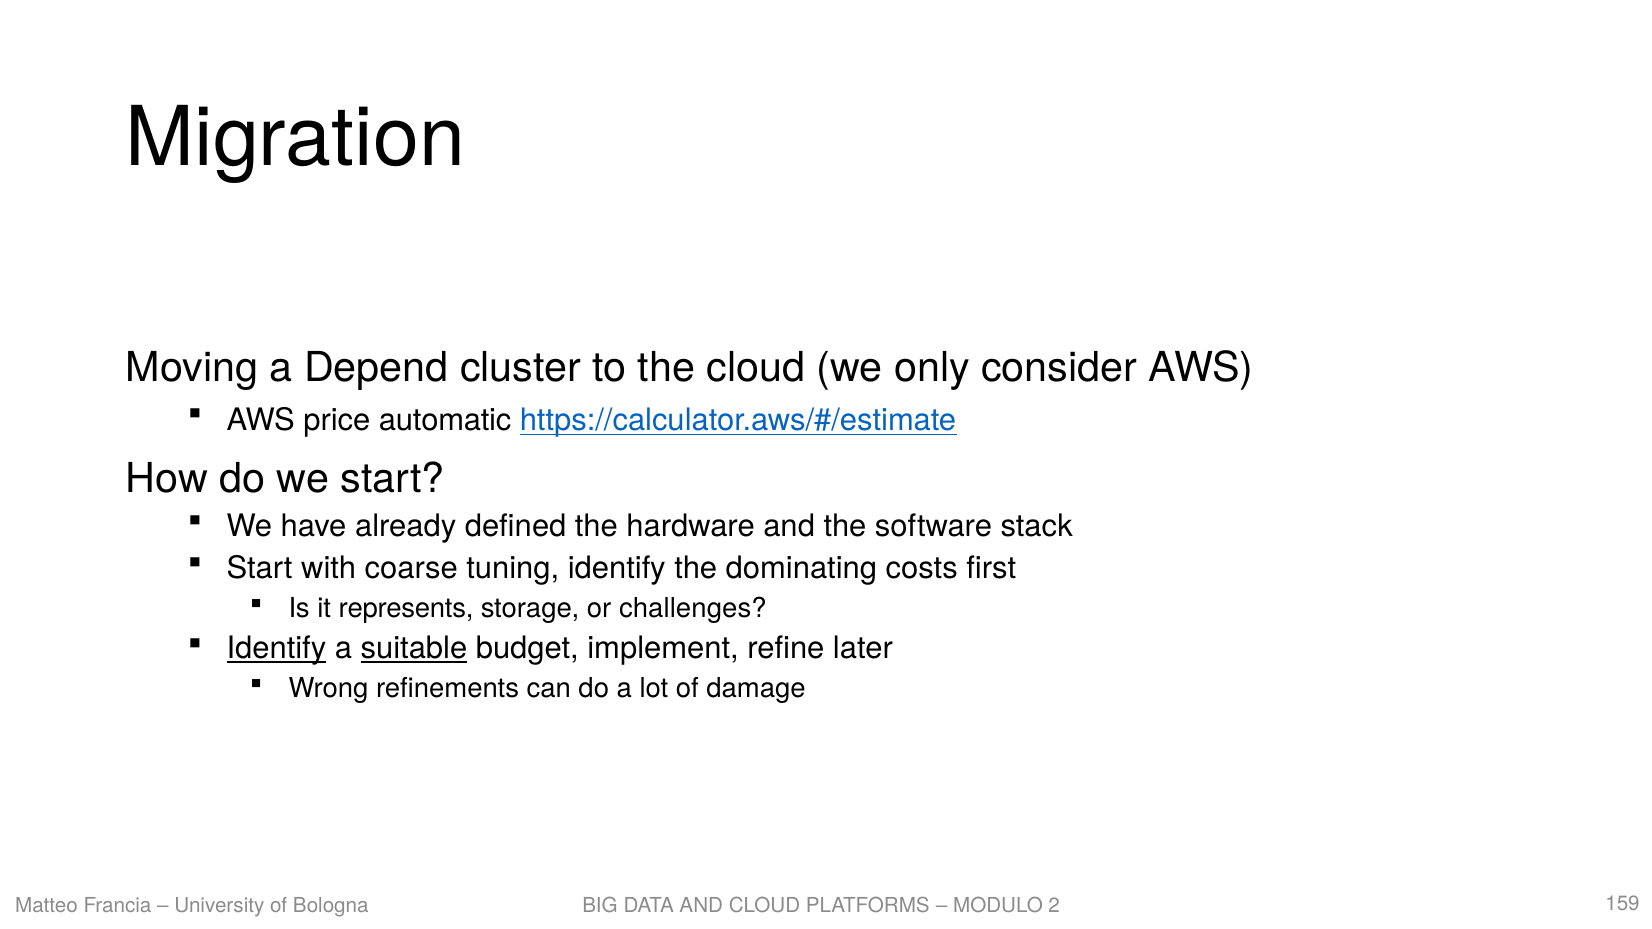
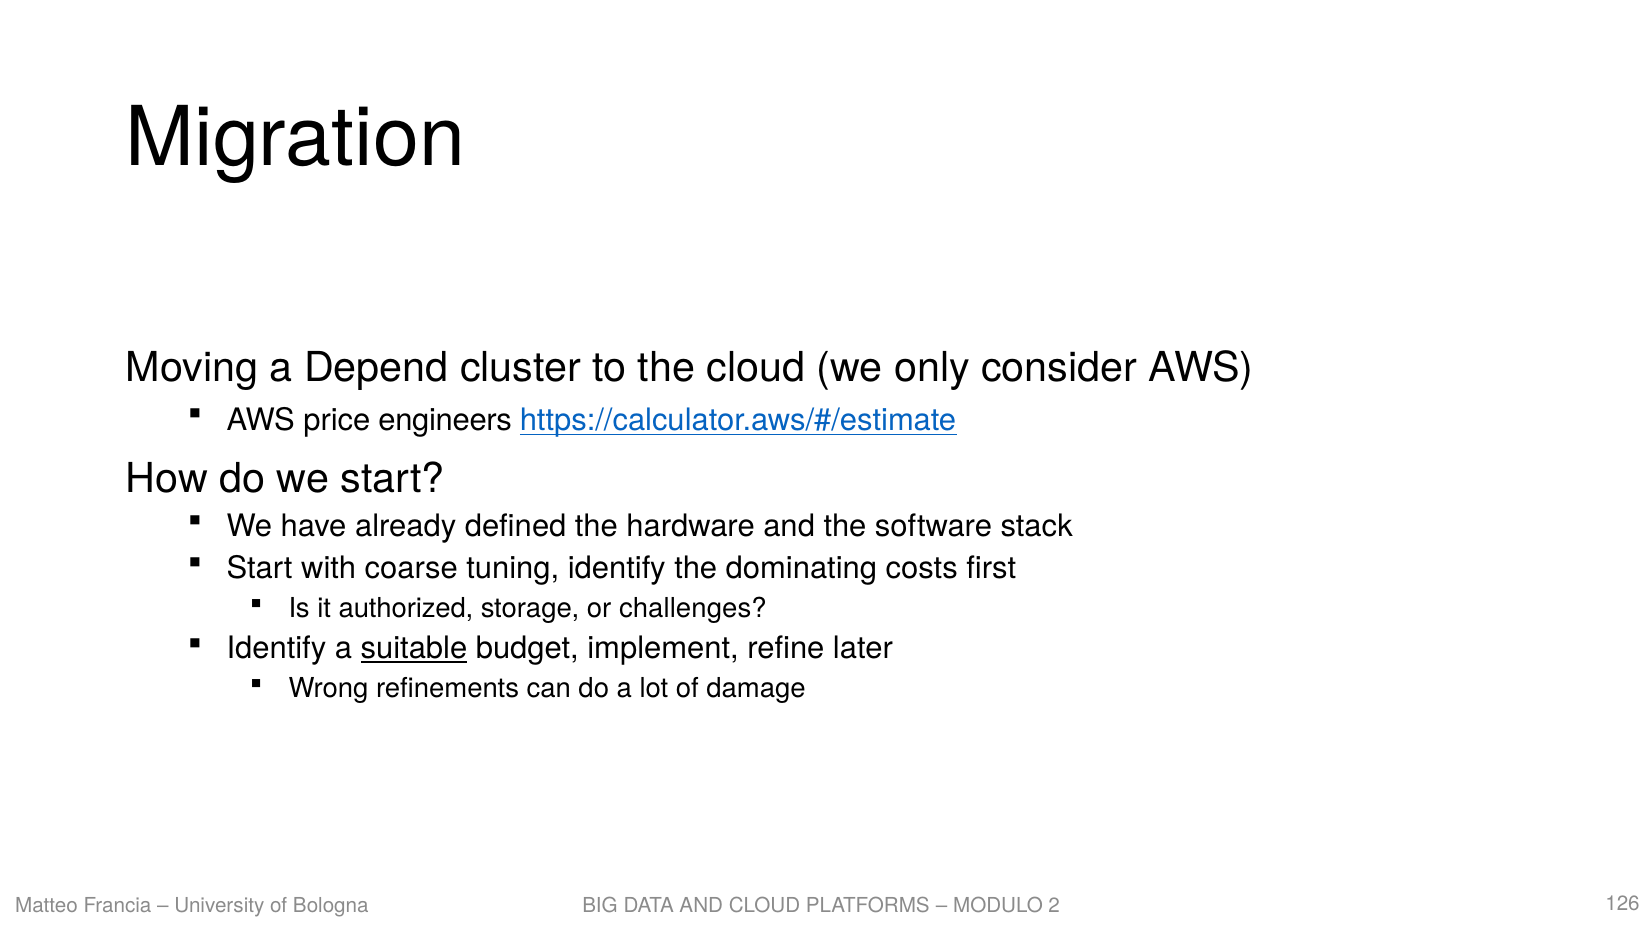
automatic: automatic -> engineers (445, 420)
represents: represents -> authorized (406, 609)
Identify underline: present -> none (276, 649)
159: 159 -> 126 (1623, 904)
